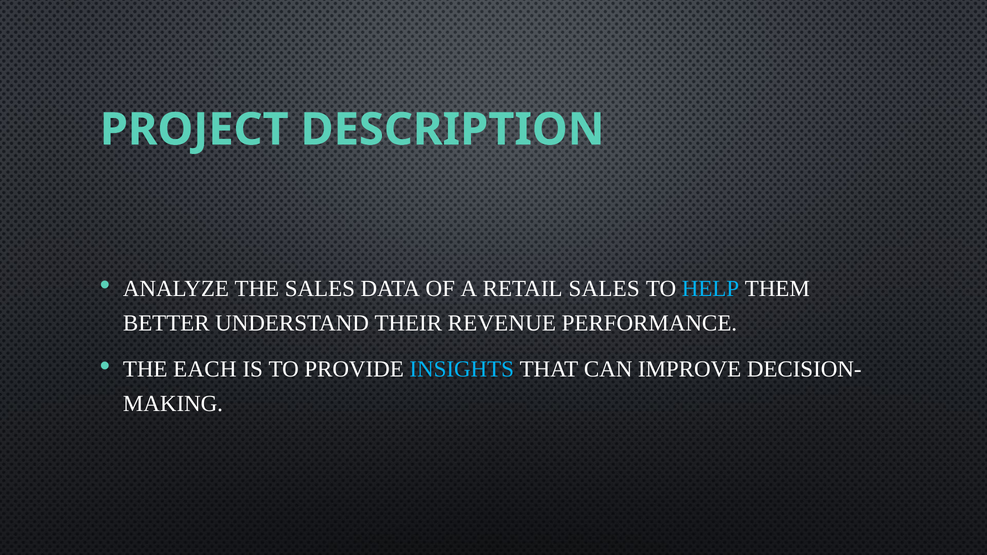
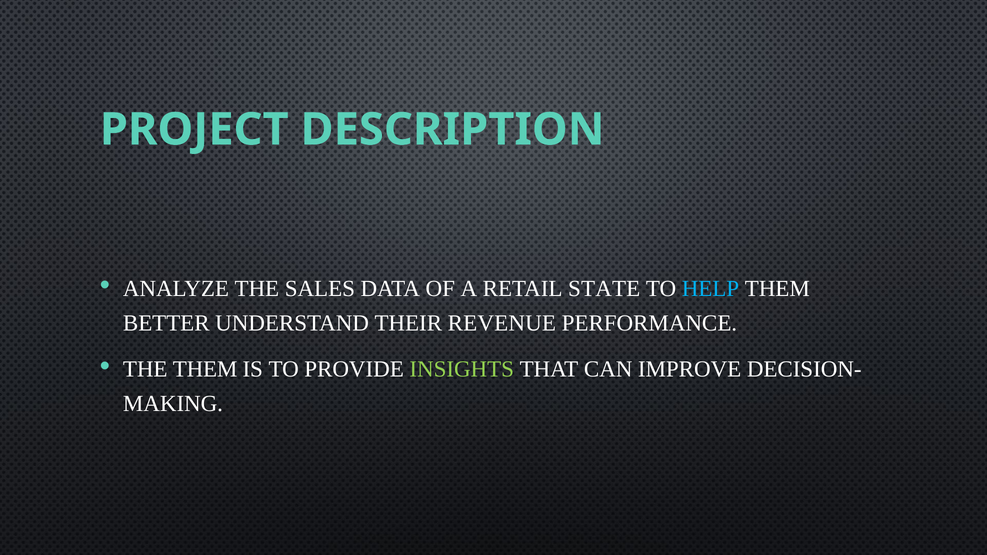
RETAIL SALES: SALES -> STATE (604, 289)
THE EACH: EACH -> THEM (205, 369)
INSIGHTS colour: light blue -> light green (462, 369)
